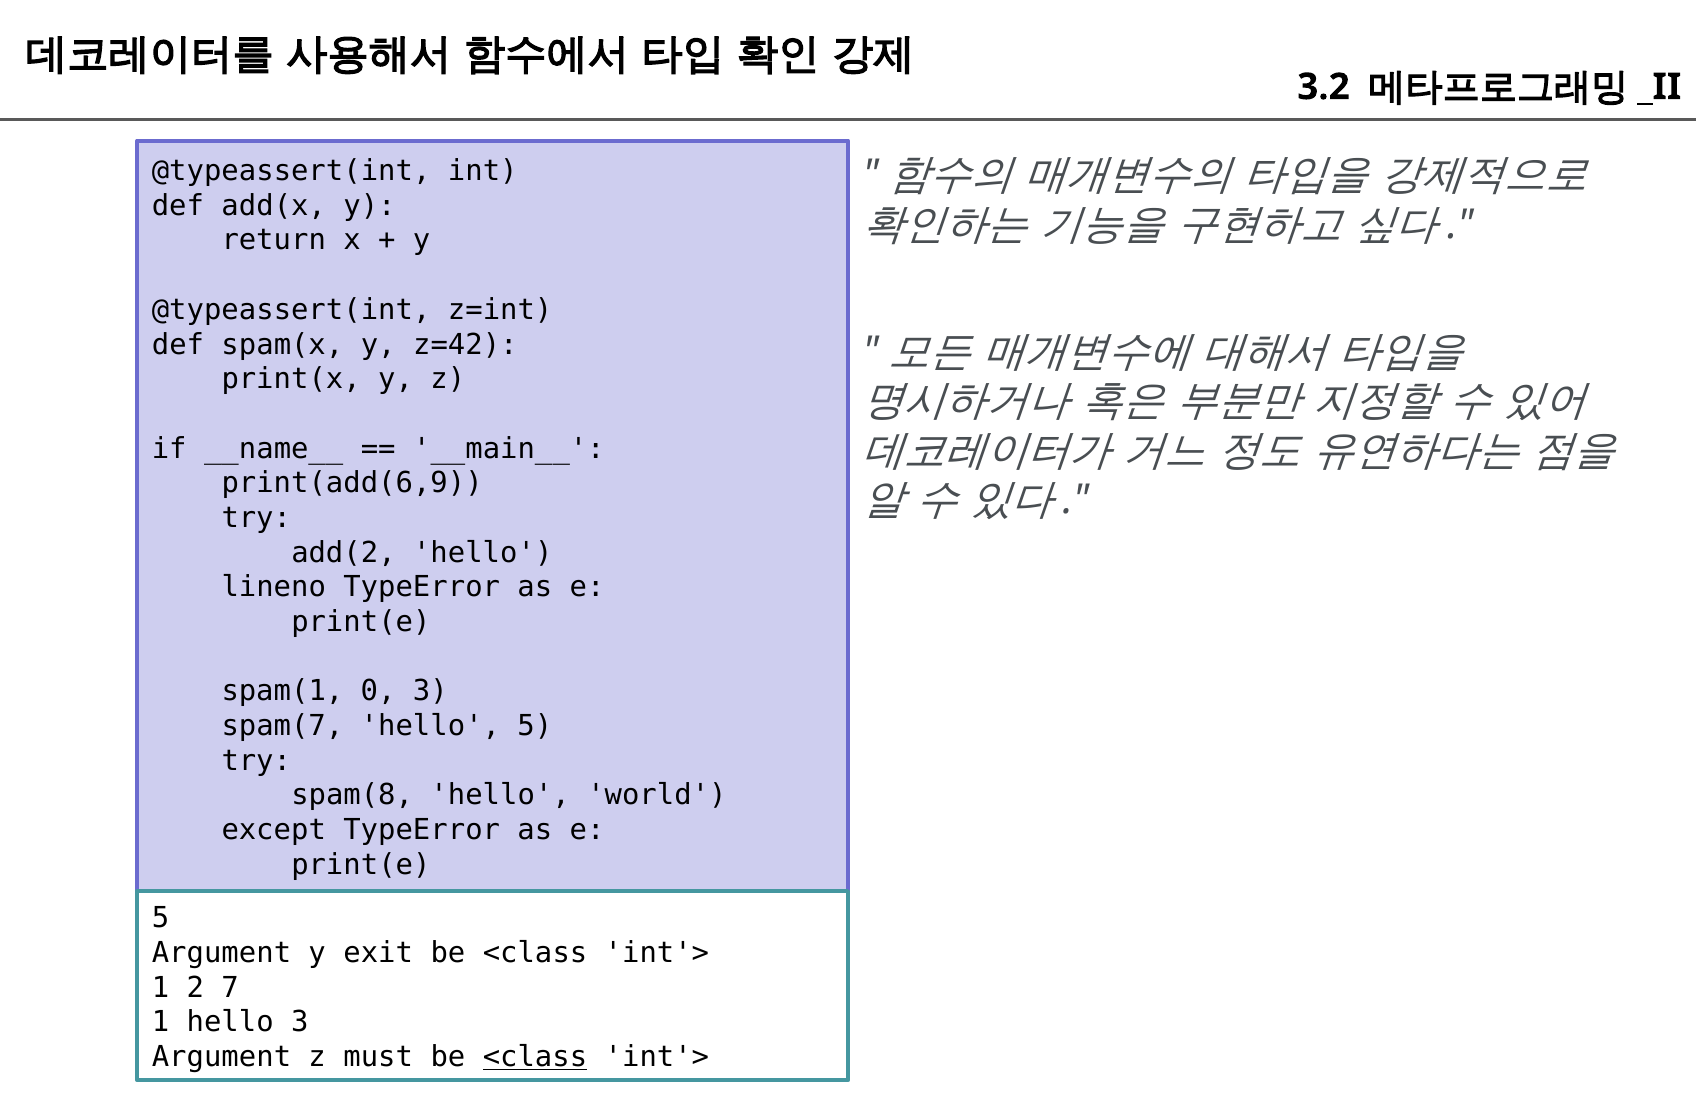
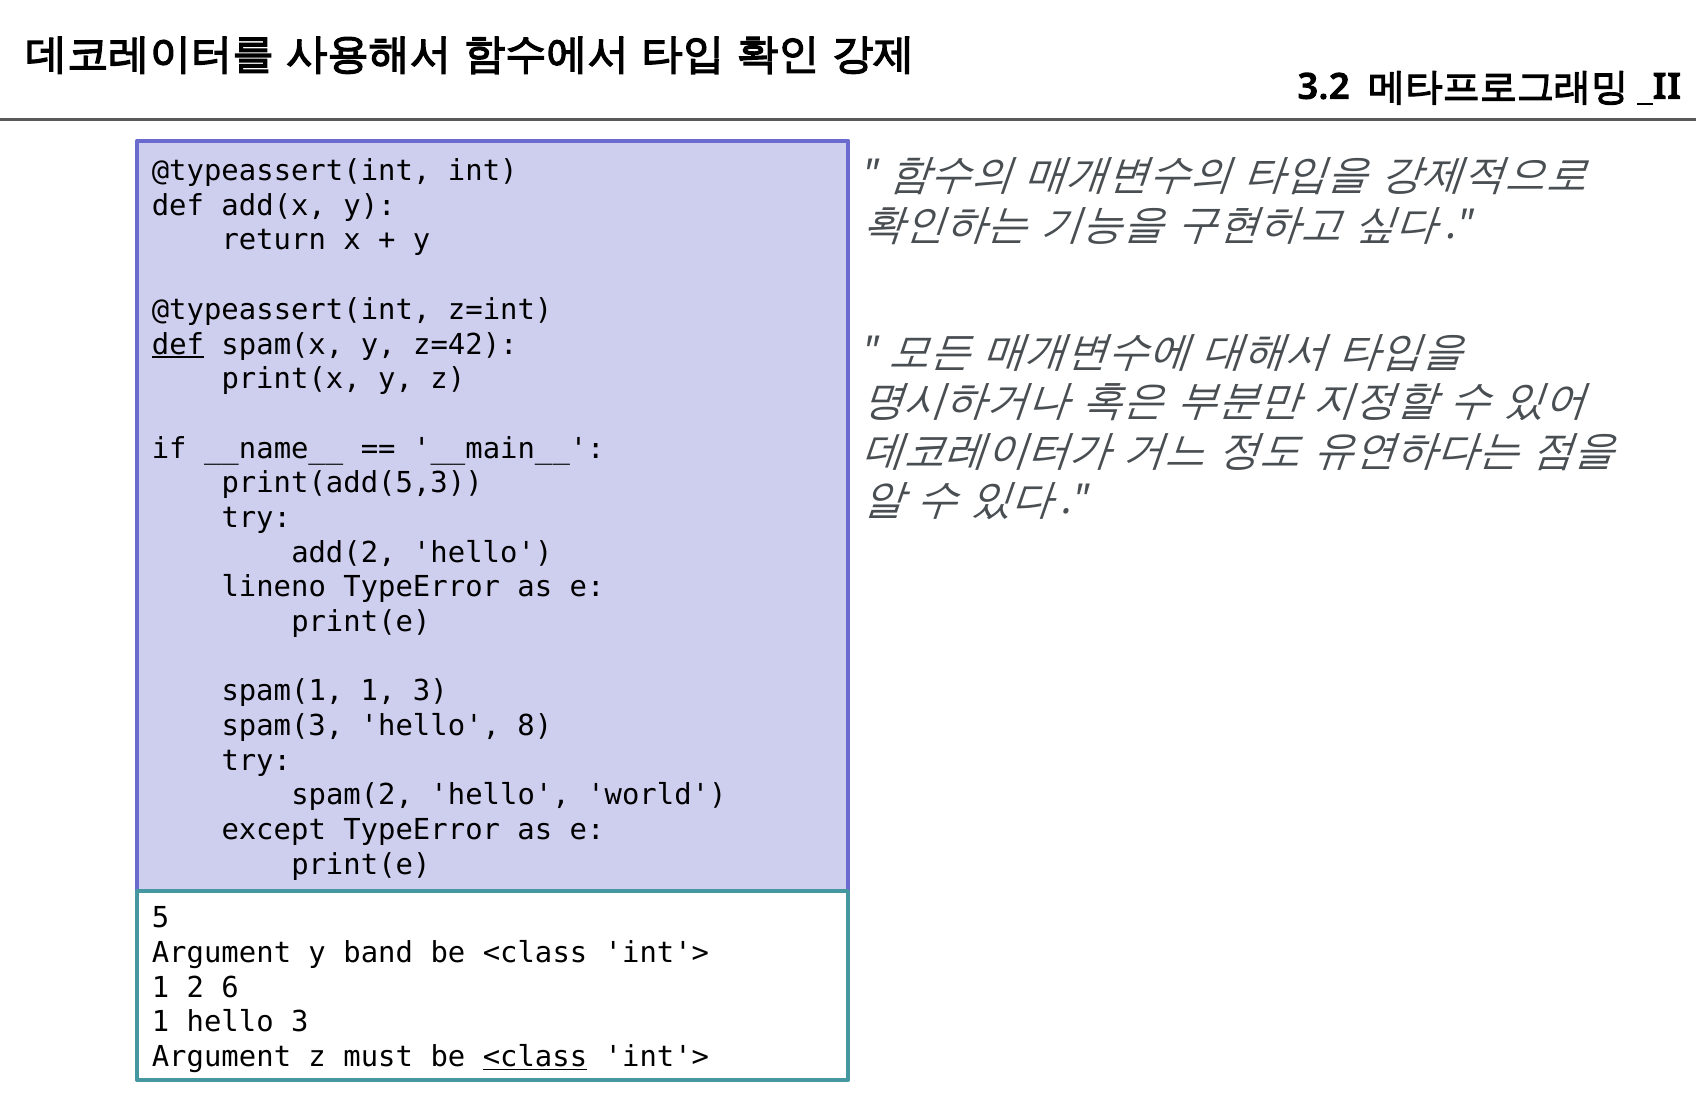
def underline: none -> present (178, 344)
print(add(6,9: print(add(6,9 -> print(add(5,3 (352, 483)
spam(1 0: 0 -> 1 (378, 691)
spam(7: spam(7 -> spam(3 (282, 726)
hello 5: 5 -> 8 (535, 726)
spam(8: spam(8 -> spam(2 (352, 795)
exit: exit -> band (378, 953)
7: 7 -> 6 (230, 988)
